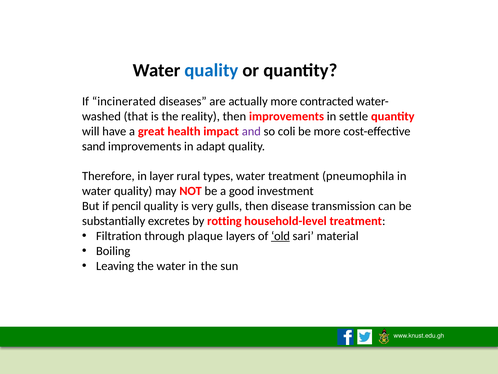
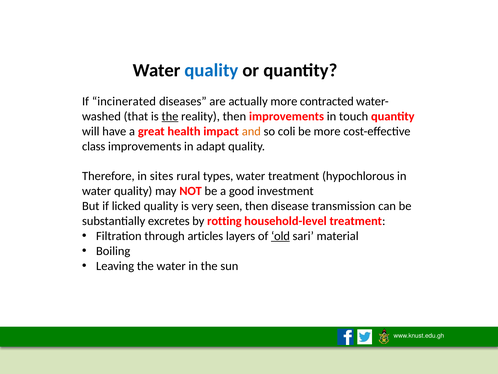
the underline: none -> present (170, 116)
settle: settle -> touch (354, 116)
and colour: purple -> orange (251, 131)
sand: sand -> class (94, 146)
layer: layer -> sites (162, 176)
pneumophila: pneumophila -> hypochlorous (358, 176)
pencil: pencil -> licked (126, 206)
gulls: gulls -> seen (229, 206)
plaque: plaque -> articles (205, 236)
